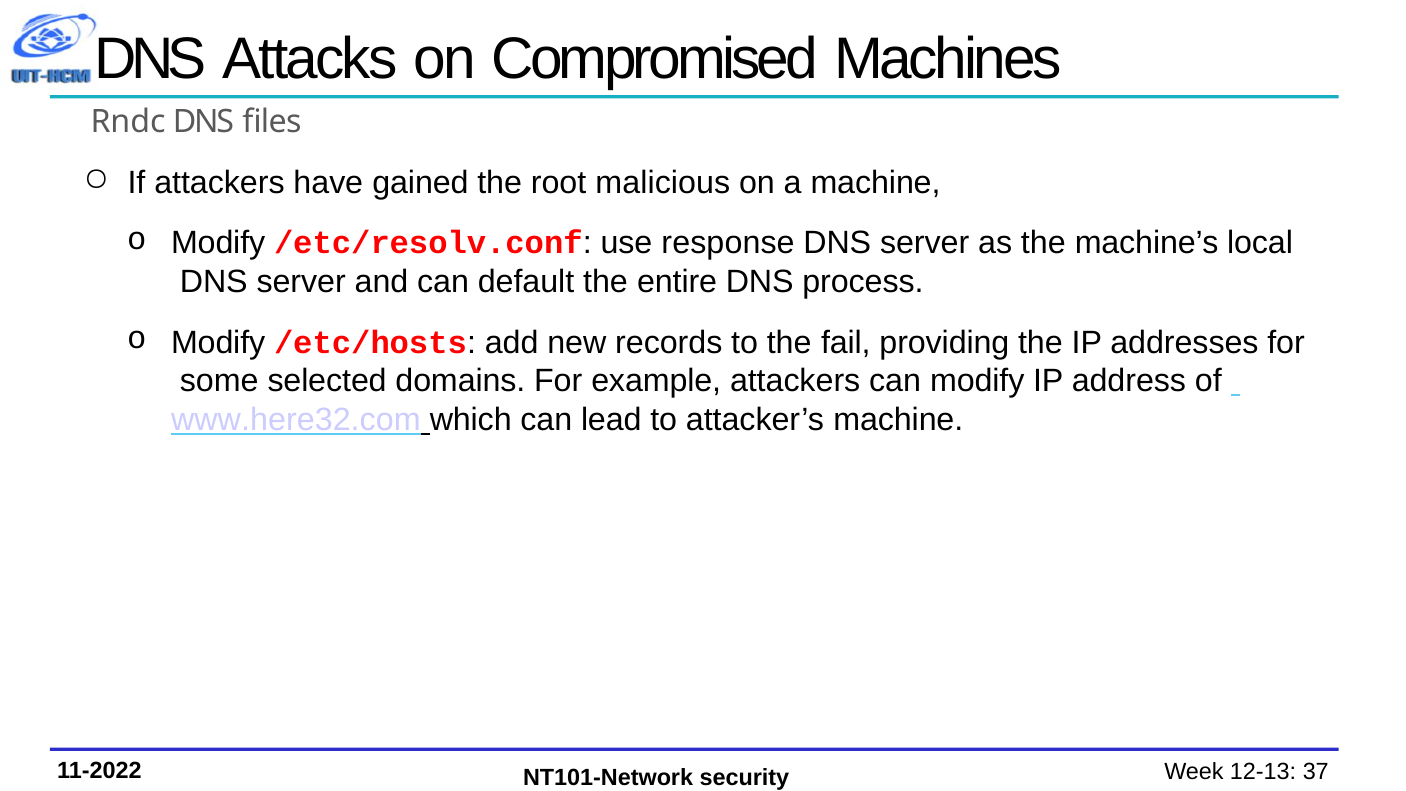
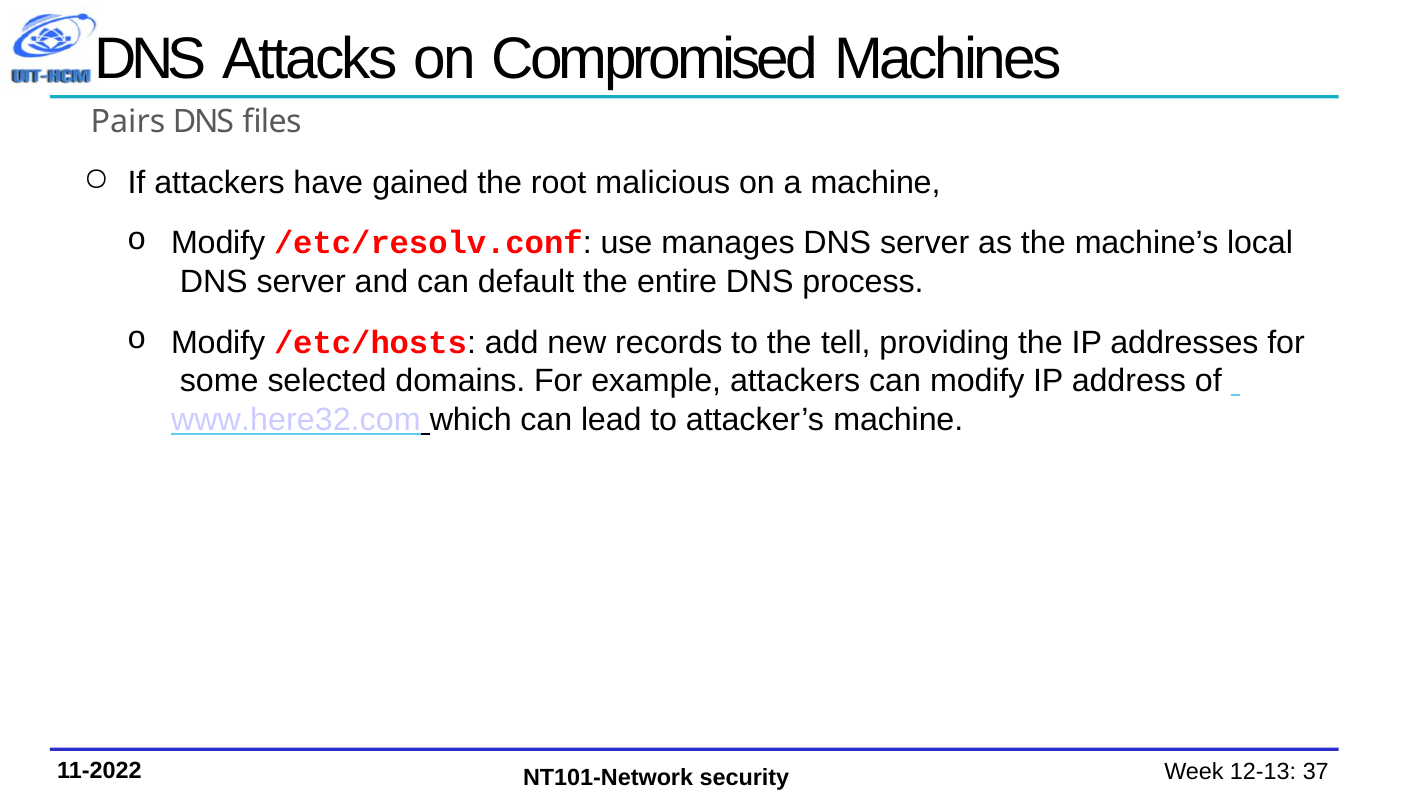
Rndc: Rndc -> Pairs (128, 122)
response: response -> manages (728, 243)
fail: fail -> tell (846, 342)
